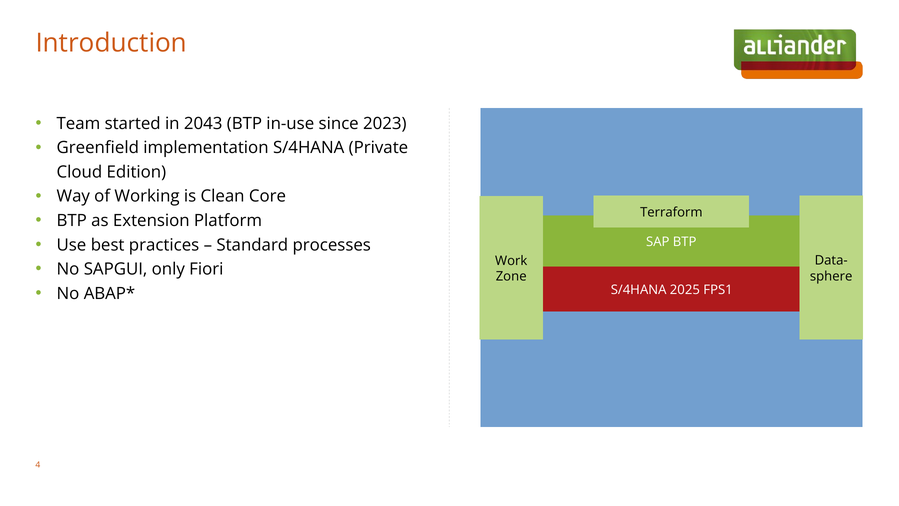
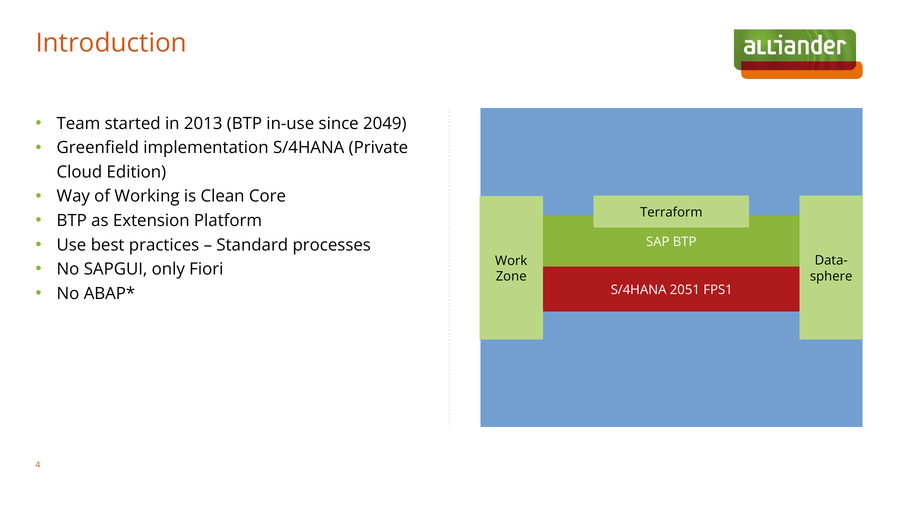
2043: 2043 -> 2013 (203, 123)
2023: 2023 -> 2049 (385, 123)
2025: 2025 -> 2051 (685, 290)
